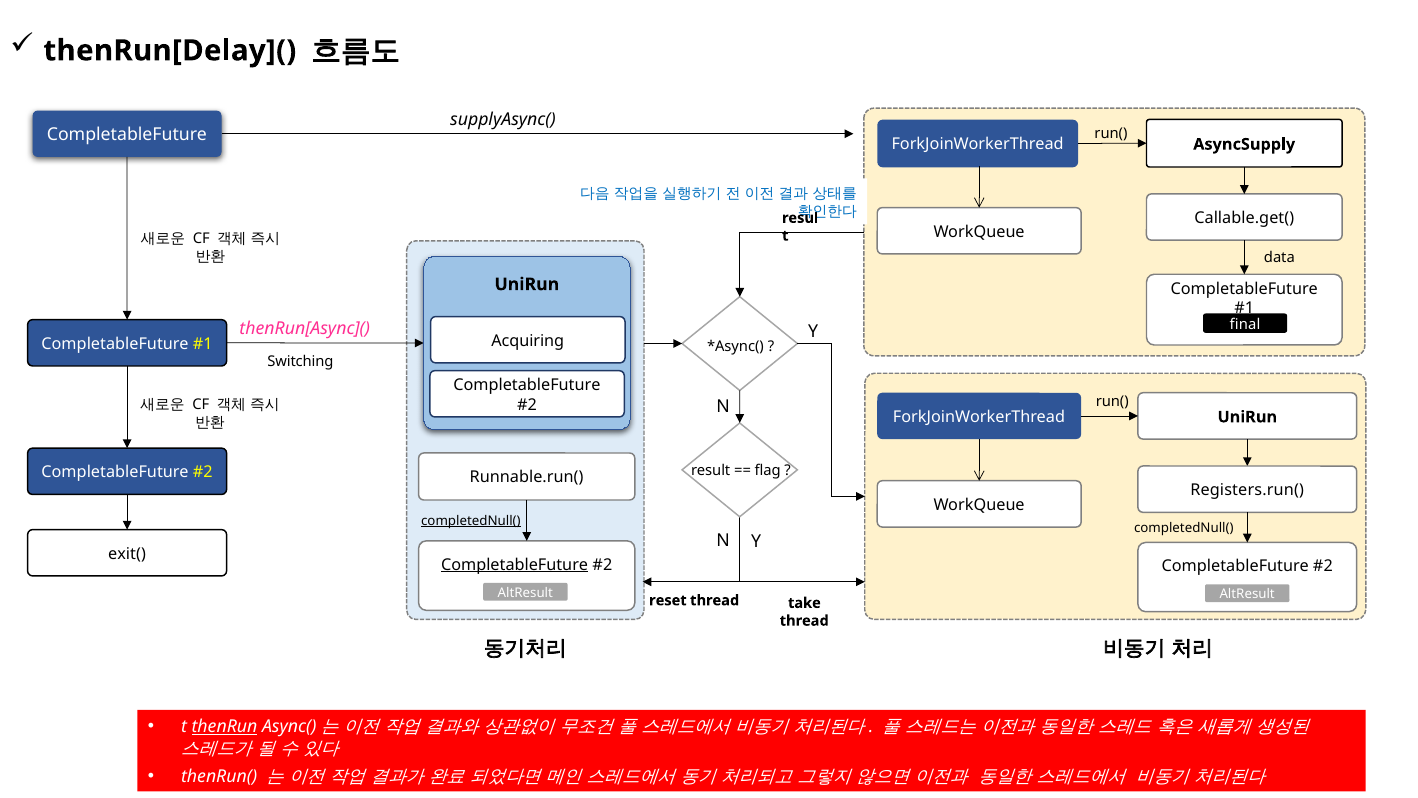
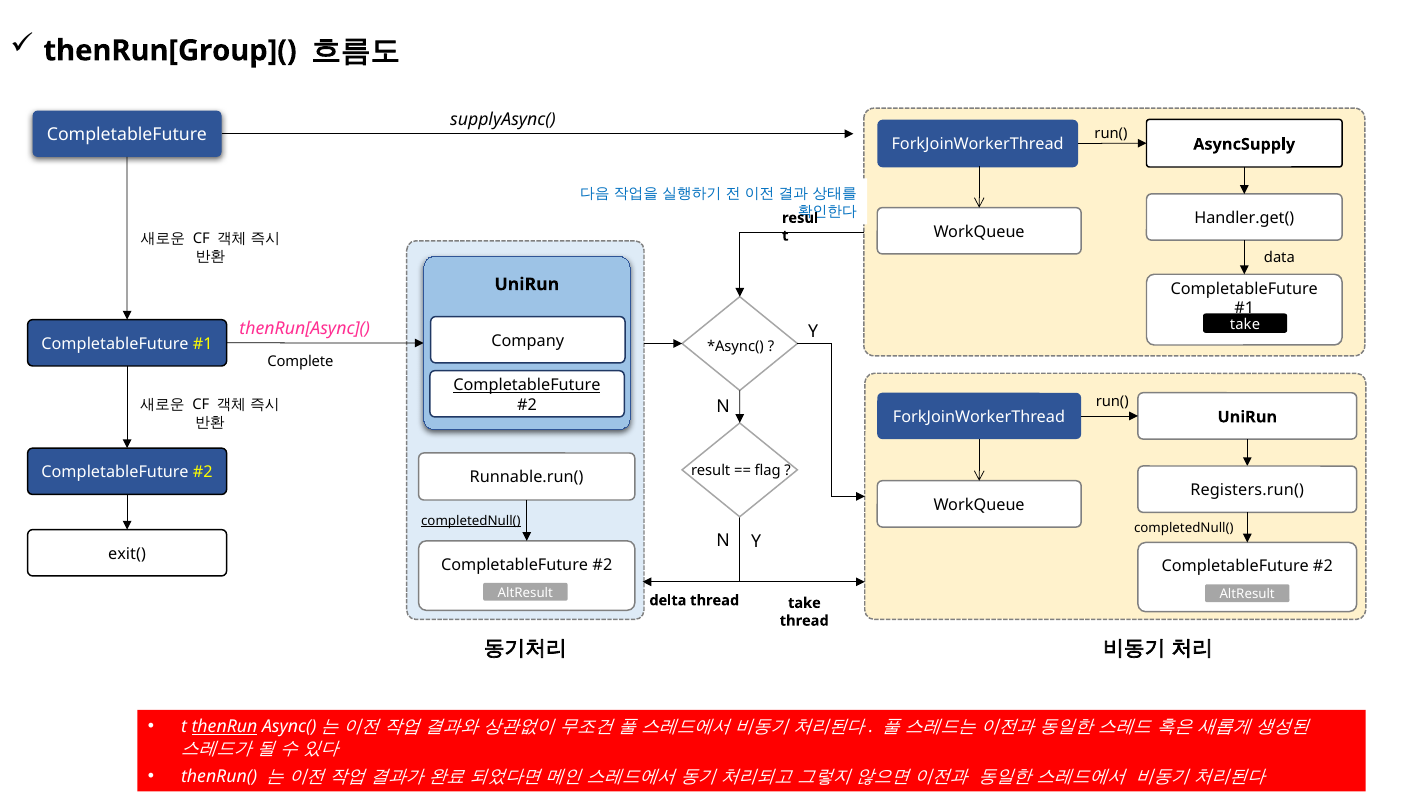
thenRun[Delay](: thenRun[Delay]( -> thenRun[Group]( (170, 51)
Callable.get(: Callable.get( -> Handler.get( (1244, 218)
final: final -> take (1245, 324)
Acquiring: Acquiring -> Company (528, 341)
Switching: Switching -> Complete (300, 362)
CompletableFuture underline: none -> present (527, 385)
CompletableFuture underline: present -> none (515, 564)
reset: reset -> delta (668, 600)
